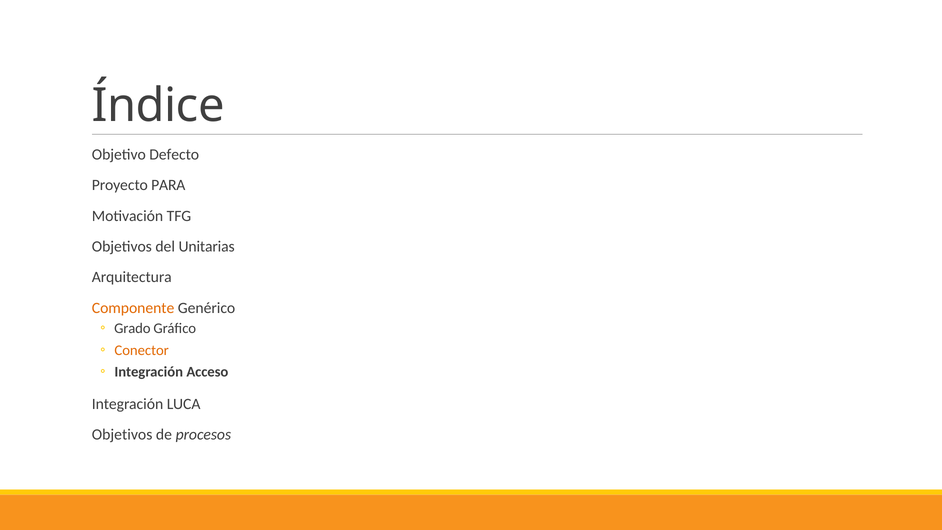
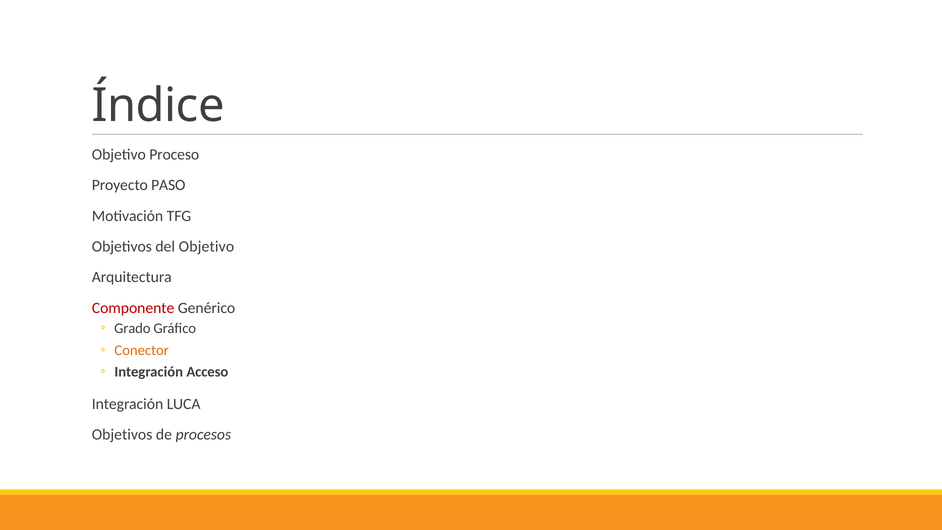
Defecto: Defecto -> Proceso (174, 155)
PARA: PARA -> PASO (168, 185)
del Unitarias: Unitarias -> Objetivo (206, 247)
Componente colour: orange -> red (133, 308)
